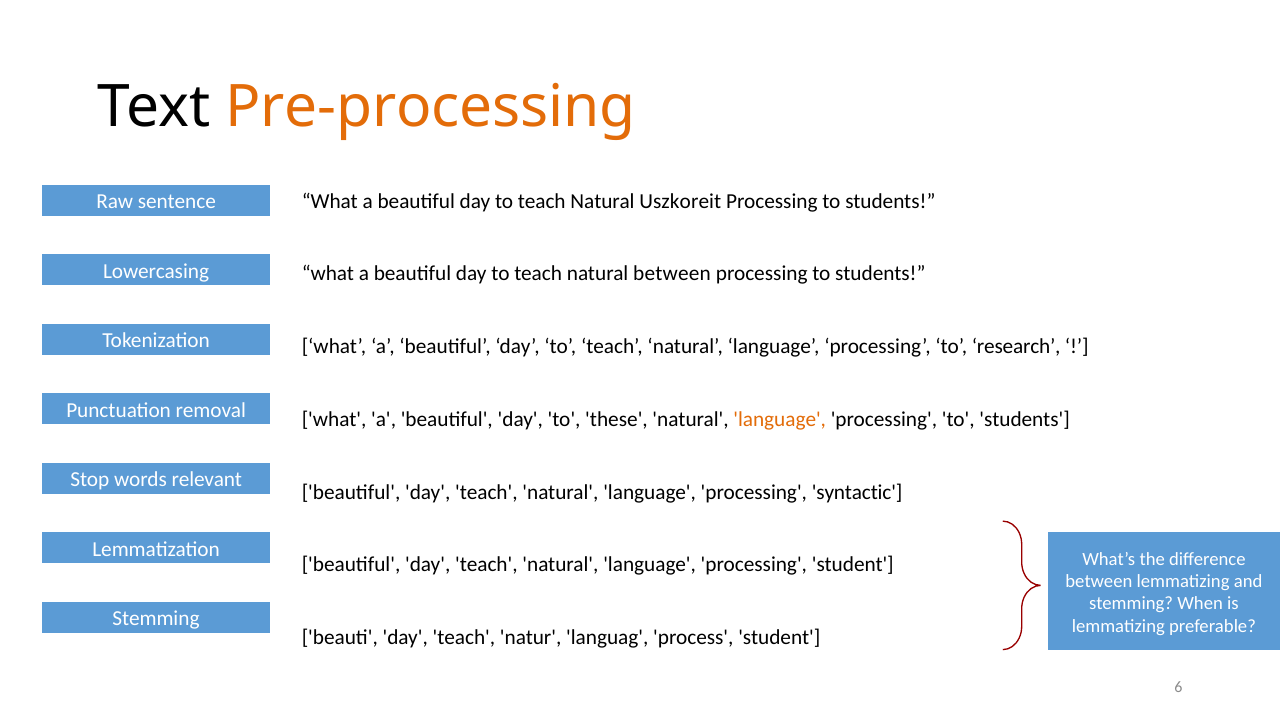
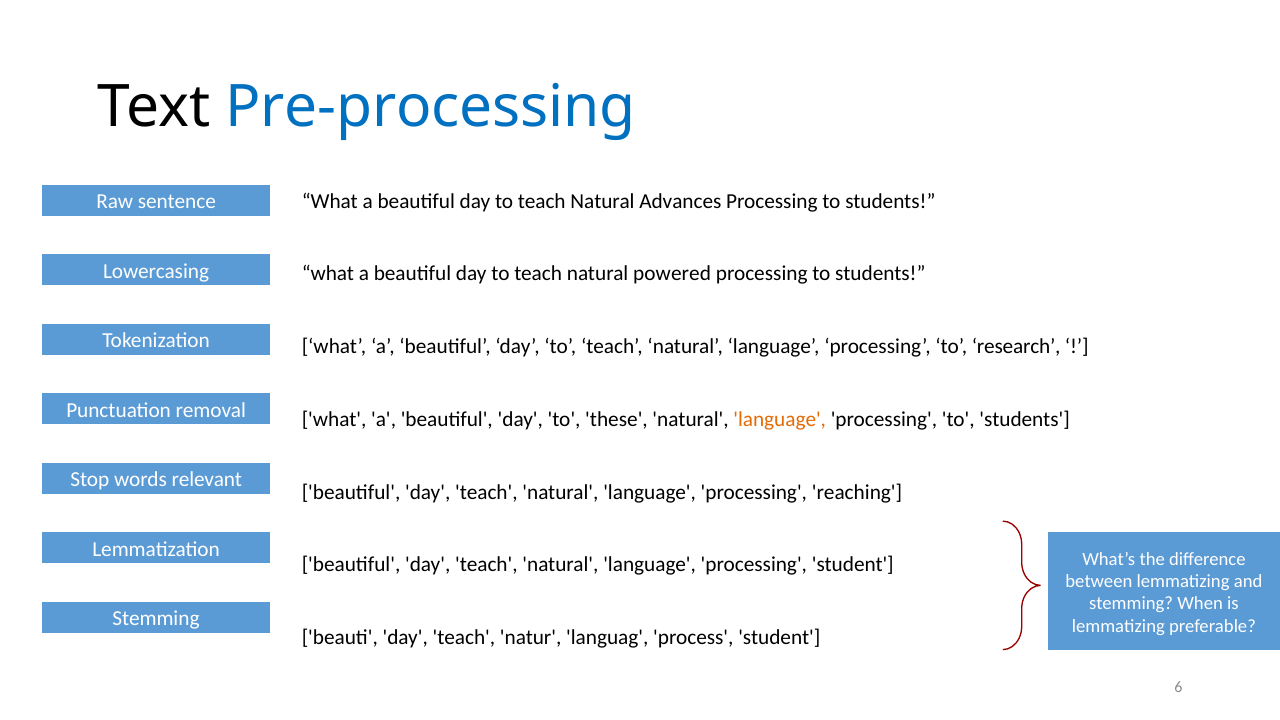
Pre-processing colour: orange -> blue (431, 108)
Uszkoreit: Uszkoreit -> Advances (680, 201)
natural between: between -> powered (672, 274)
syntactic: syntactic -> reaching (857, 492)
